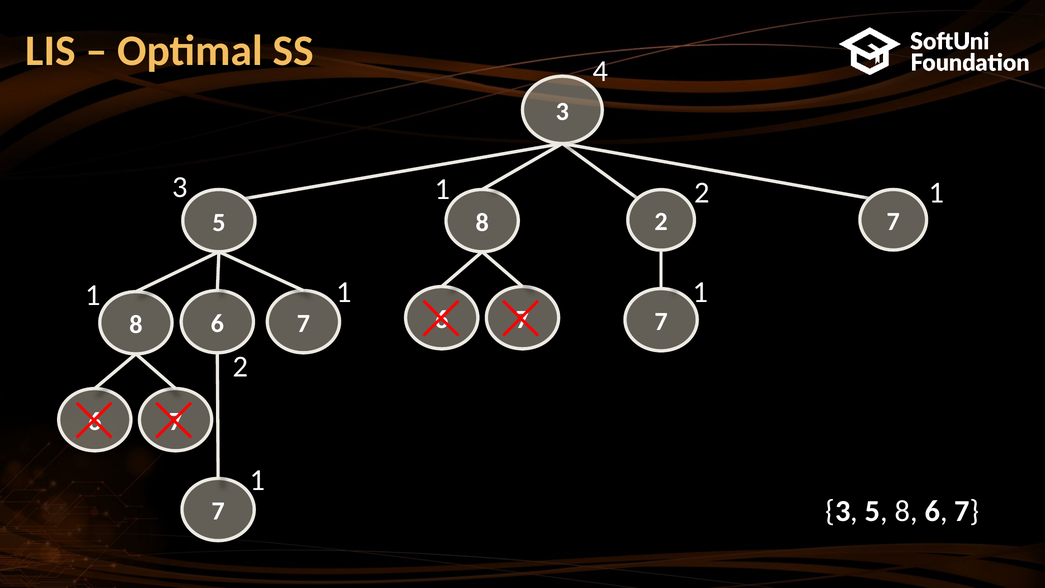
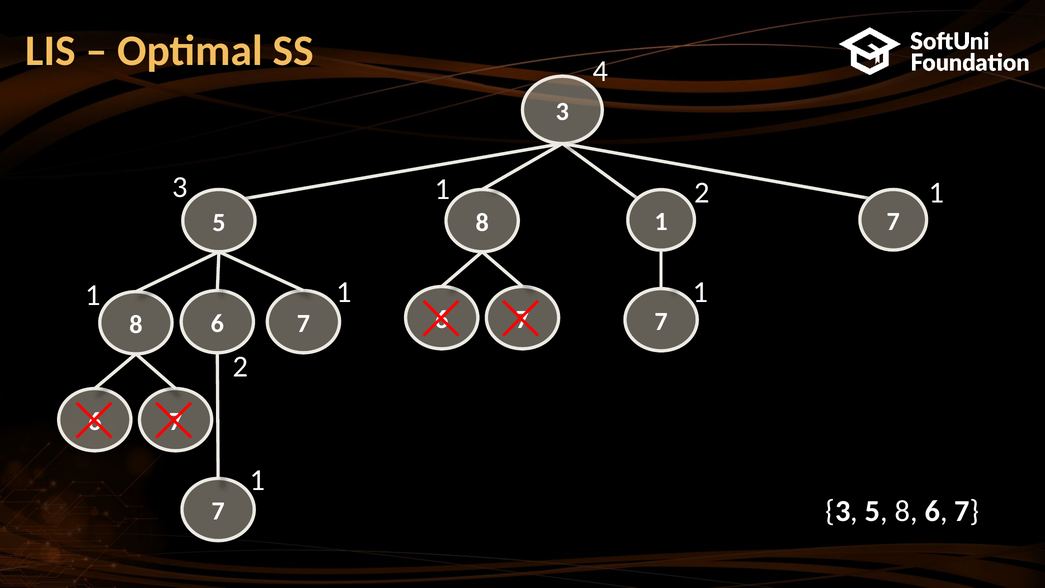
5 2: 2 -> 1 (661, 222)
